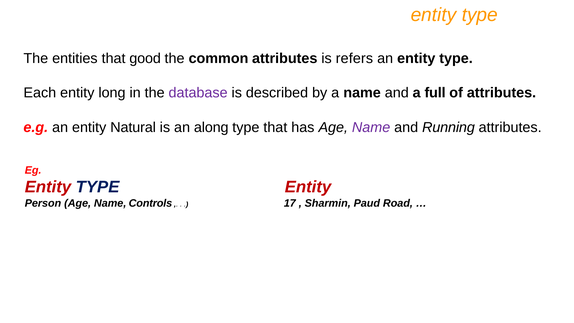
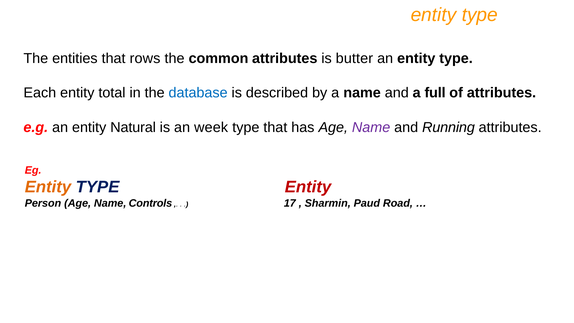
good: good -> rows (145, 58)
refers: refers -> butter (354, 58)
long: long -> total (112, 93)
database colour: purple -> blue (198, 93)
along: along -> week (211, 127)
Entity colour: red -> orange (48, 187)
